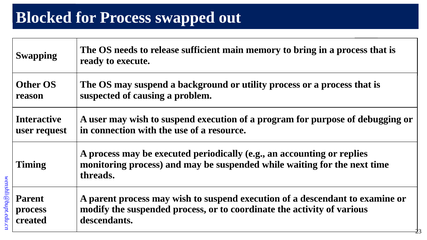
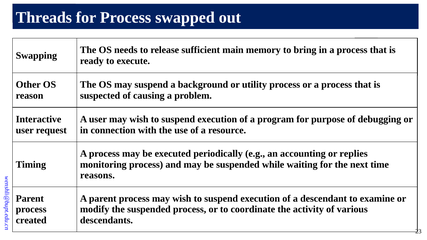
Blocked: Blocked -> Threads (44, 17)
threads: threads -> reasons (97, 175)
